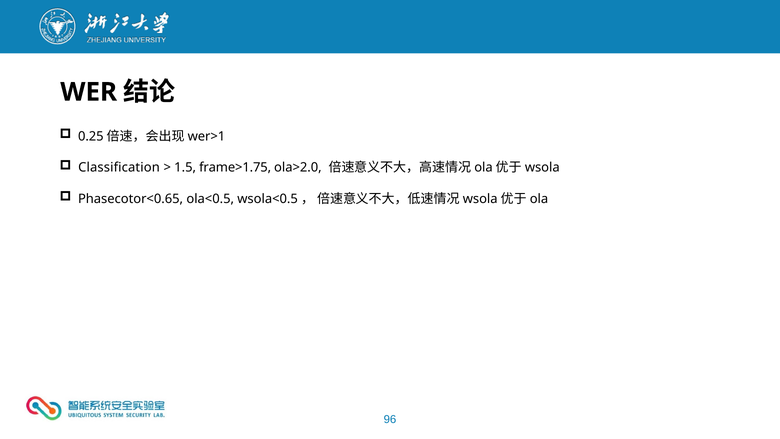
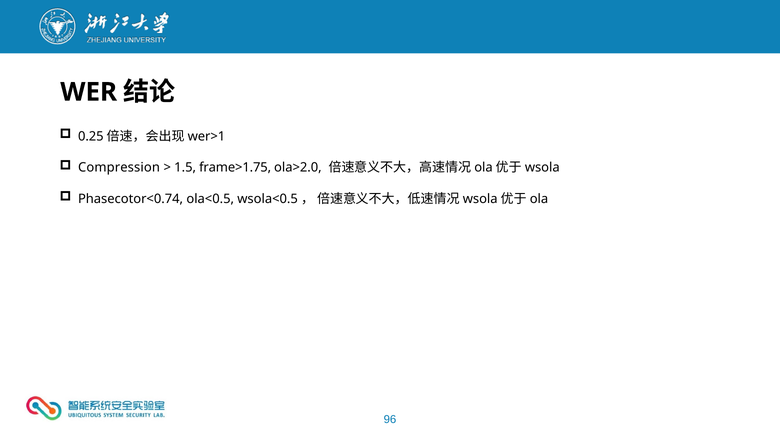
Classification: Classification -> Compression (119, 167)
Phasecotor<0.65: Phasecotor<0.65 -> Phasecotor<0.74 (131, 199)
